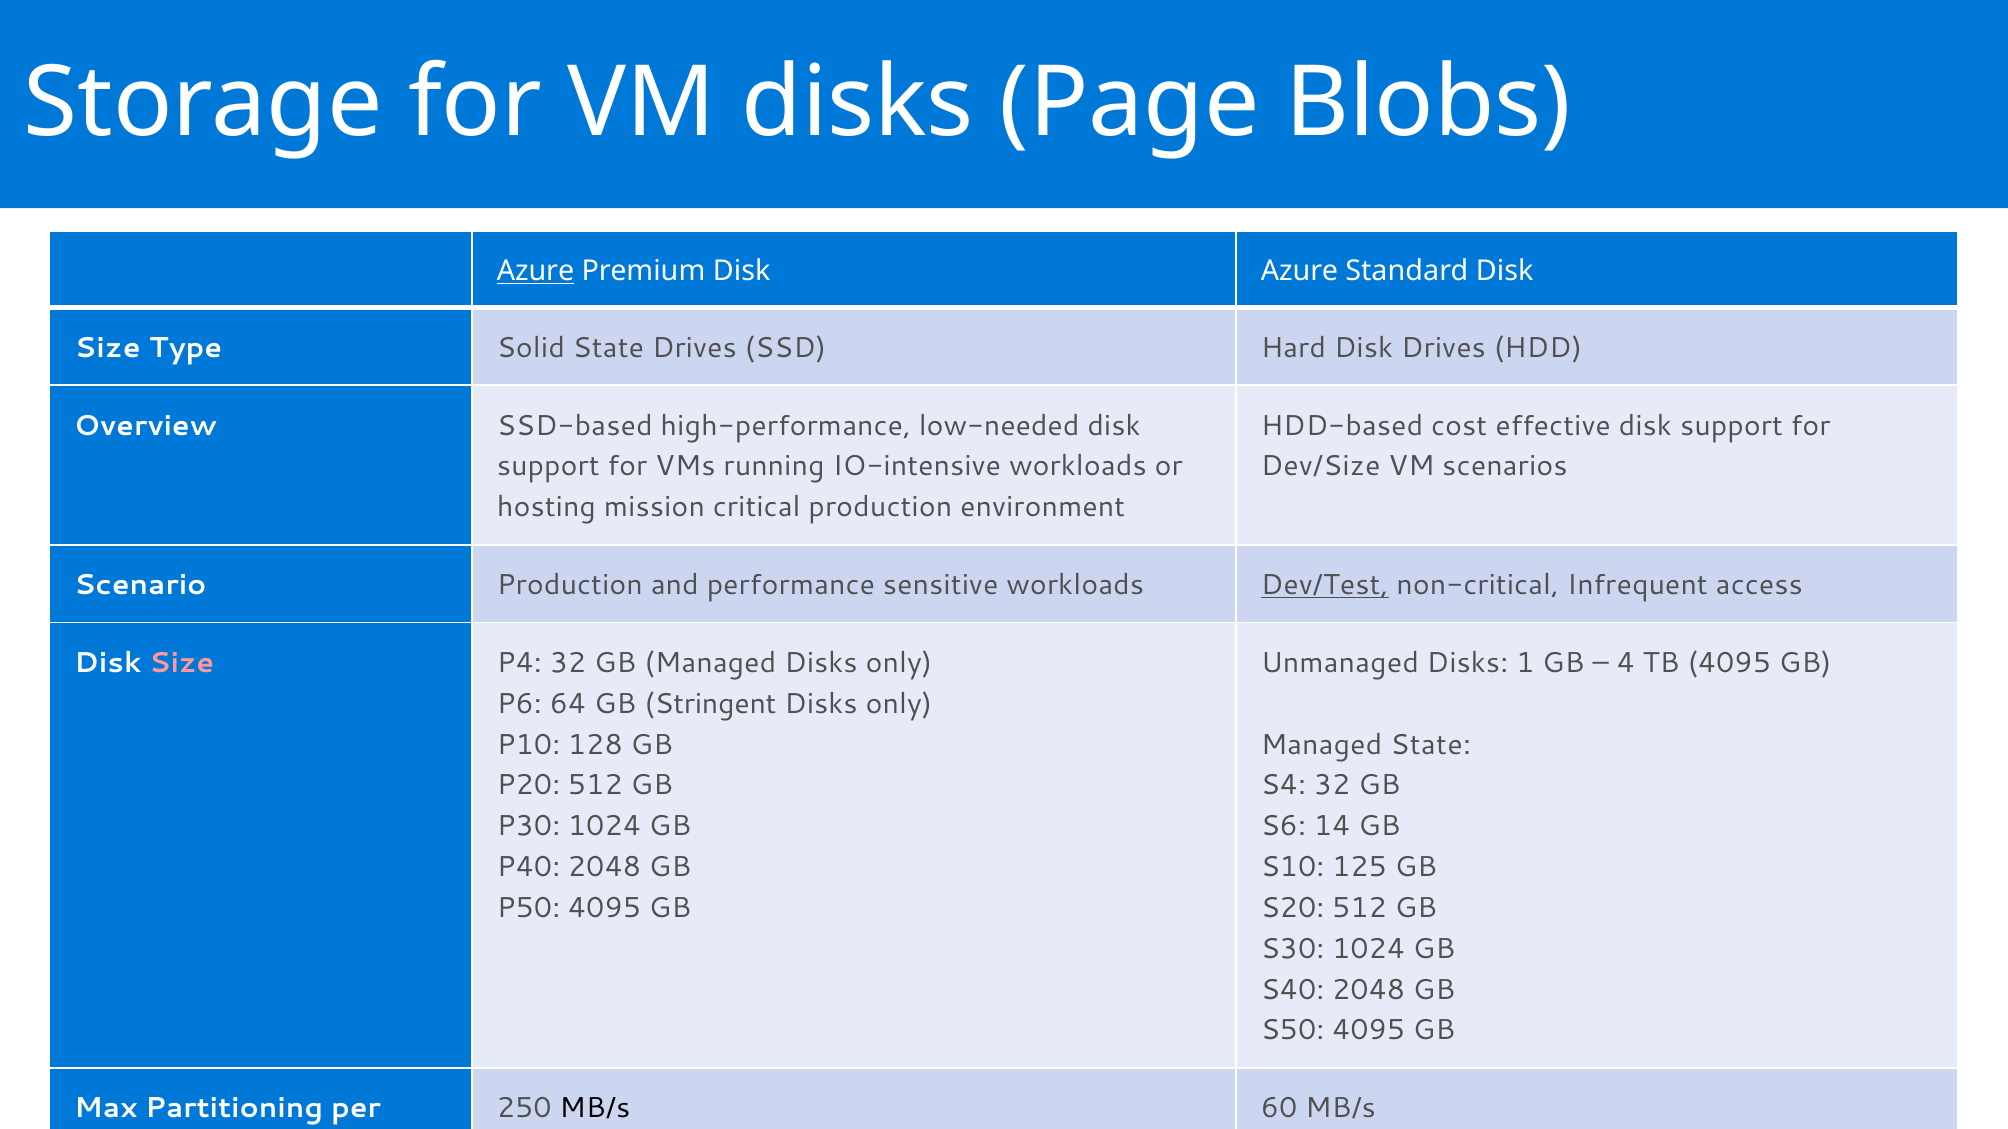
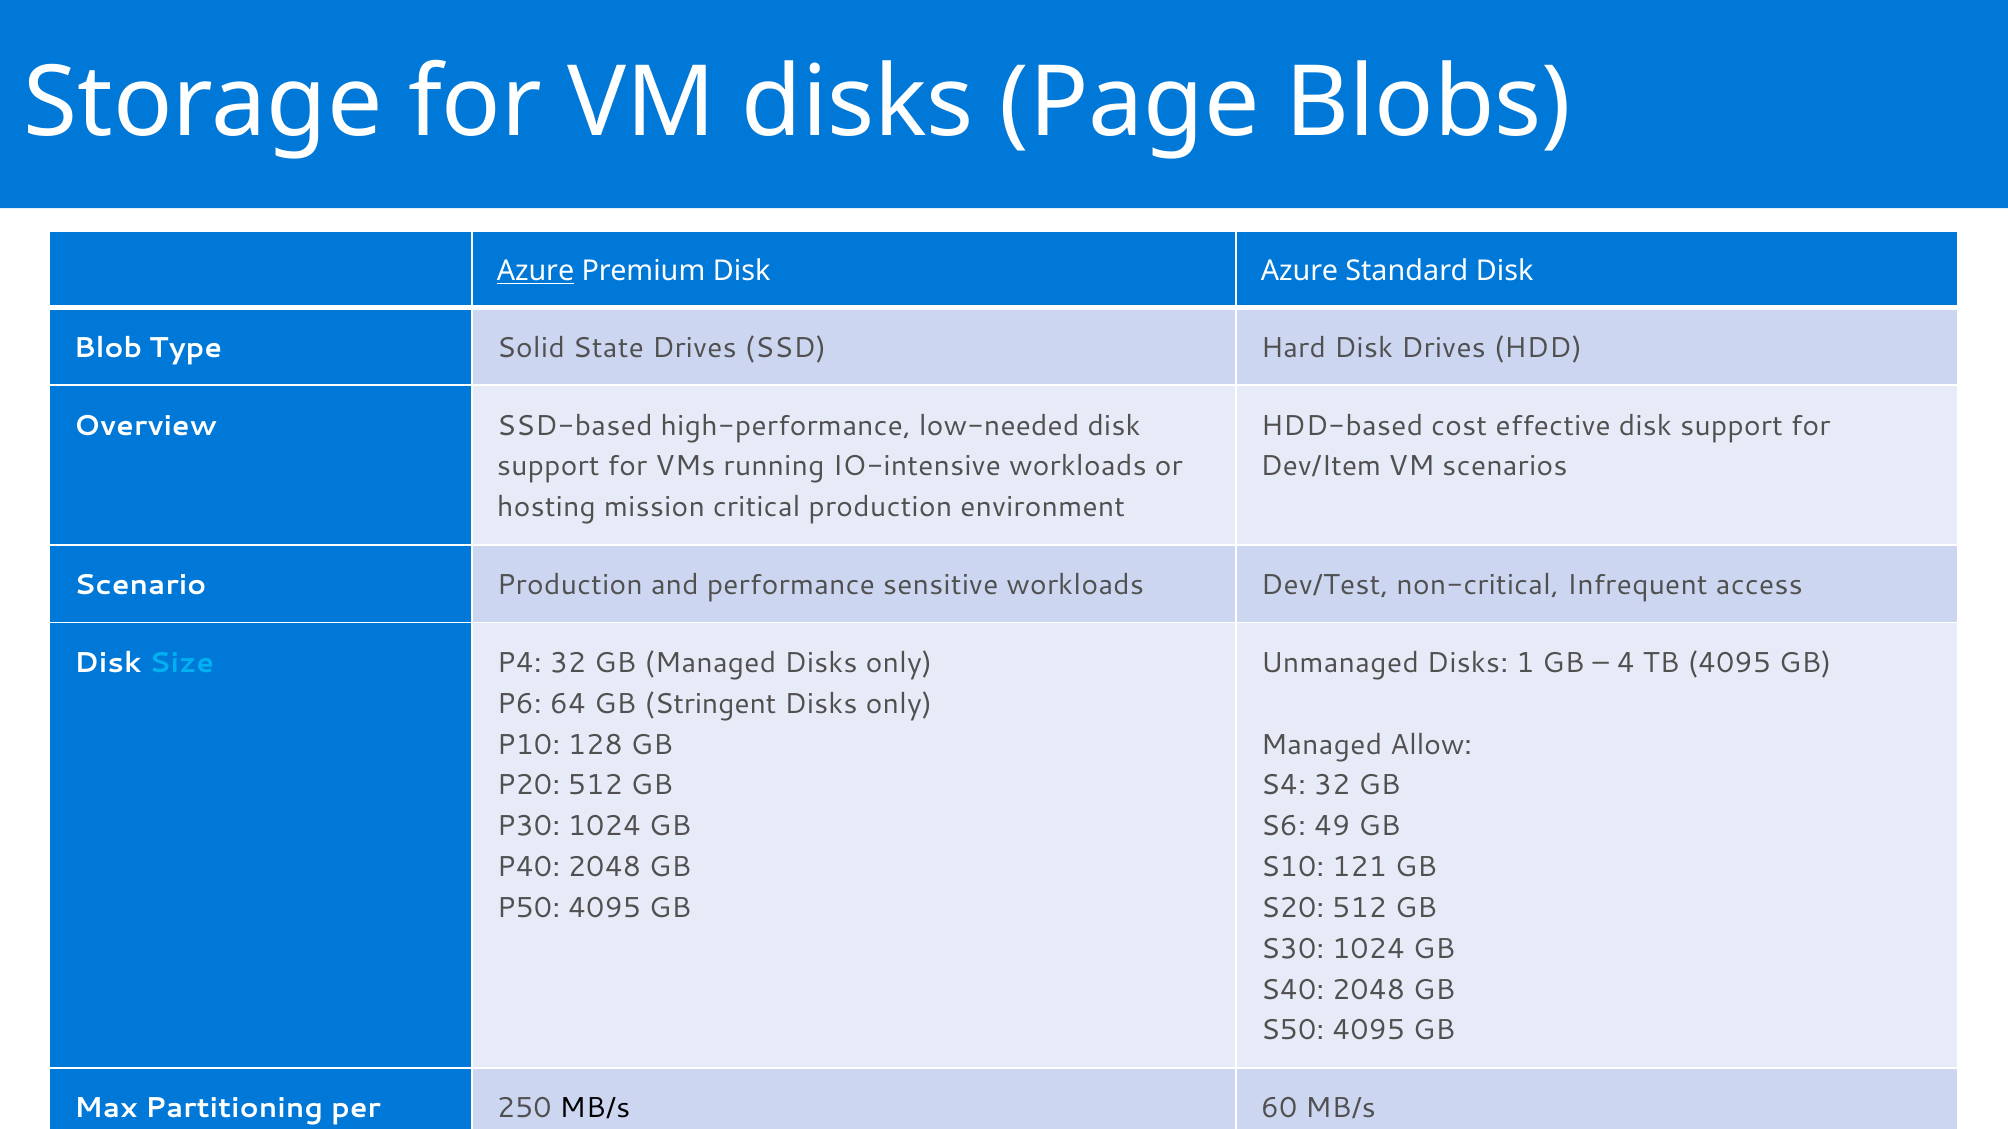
Size: Size -> Blob (108, 348)
Dev/Size: Dev/Size -> Dev/Item (1321, 467)
Dev/Test underline: present -> none (1325, 585)
Size colour: pink -> light blue (182, 663)
Managed State: State -> Allow (1431, 745)
14: 14 -> 49 (1332, 826)
125: 125 -> 121 (1359, 867)
